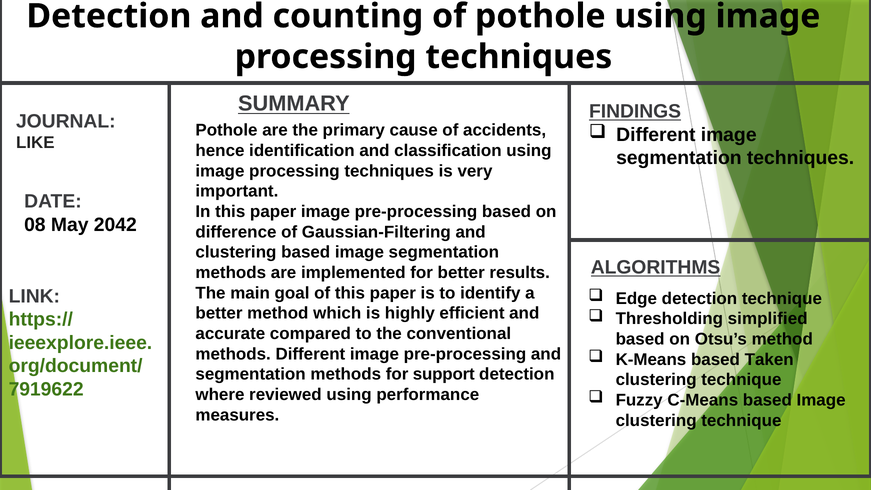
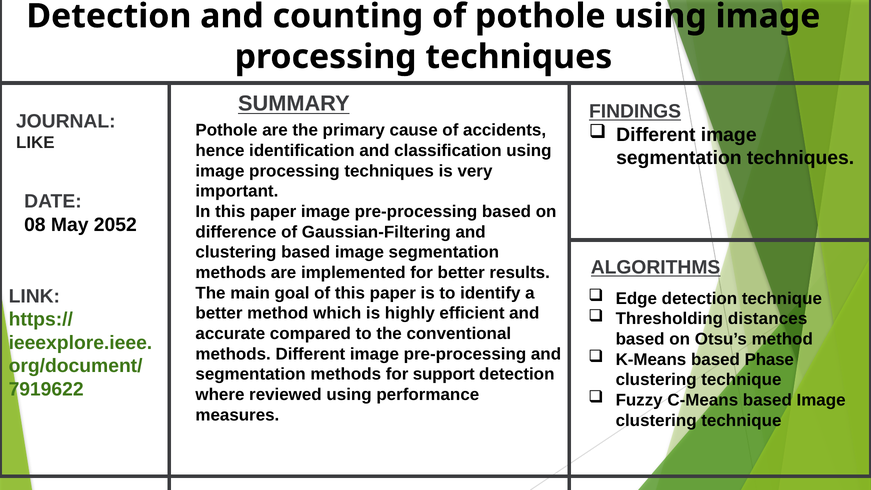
2042: 2042 -> 2052 (115, 225)
simplified: simplified -> distances (768, 319)
Taken: Taken -> Phase (769, 359)
